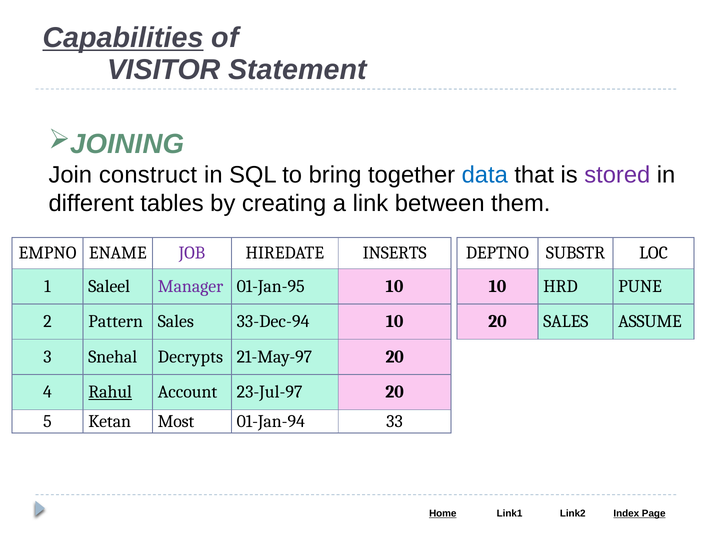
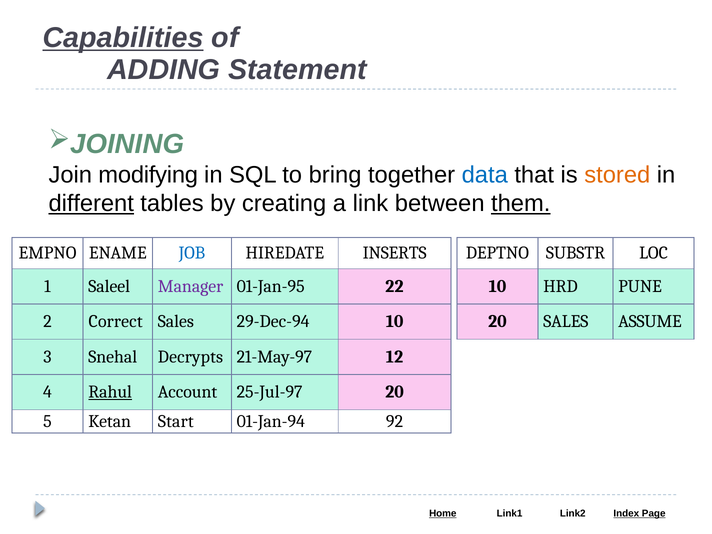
VISITOR: VISITOR -> ADDING (164, 70)
construct: construct -> modifying (148, 175)
stored colour: purple -> orange (617, 175)
different underline: none -> present (91, 203)
them underline: none -> present (521, 203)
JOB colour: purple -> blue (192, 253)
01-Jan-95 10: 10 -> 22 (394, 286)
Pattern: Pattern -> Correct (116, 321)
33-Dec-94: 33-Dec-94 -> 29-Dec-94 (273, 321)
21-May-97 20: 20 -> 12 (394, 357)
23-Jul-97: 23-Jul-97 -> 25-Jul-97 (270, 392)
Most: Most -> Start (176, 421)
33: 33 -> 92 (395, 421)
